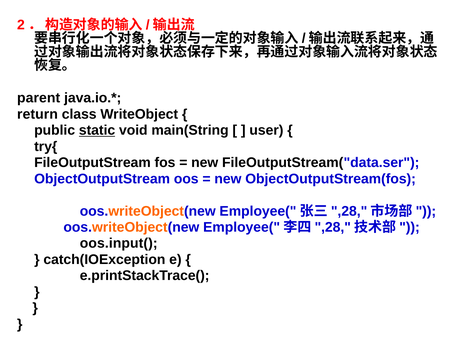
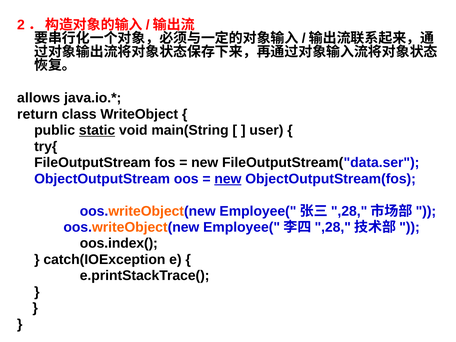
parent: parent -> allows (39, 98)
new underline: none -> present (228, 179)
oos.input(: oos.input( -> oos.index( (119, 243)
